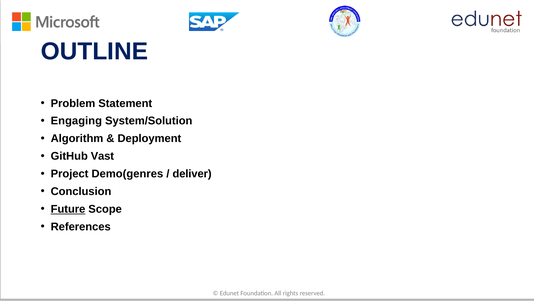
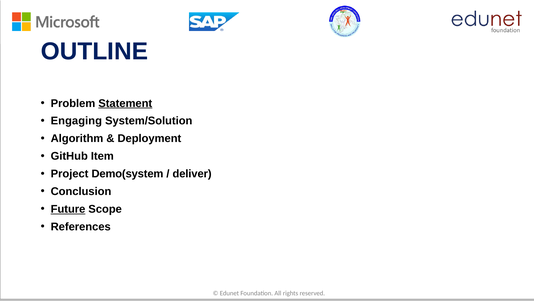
Statement underline: none -> present (125, 103)
Vast: Vast -> Item (102, 156)
Demo(genres: Demo(genres -> Demo(system (127, 173)
